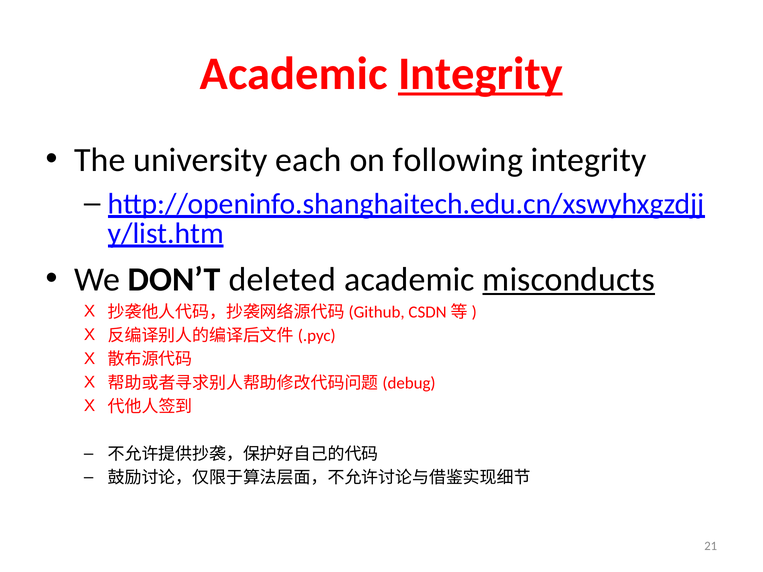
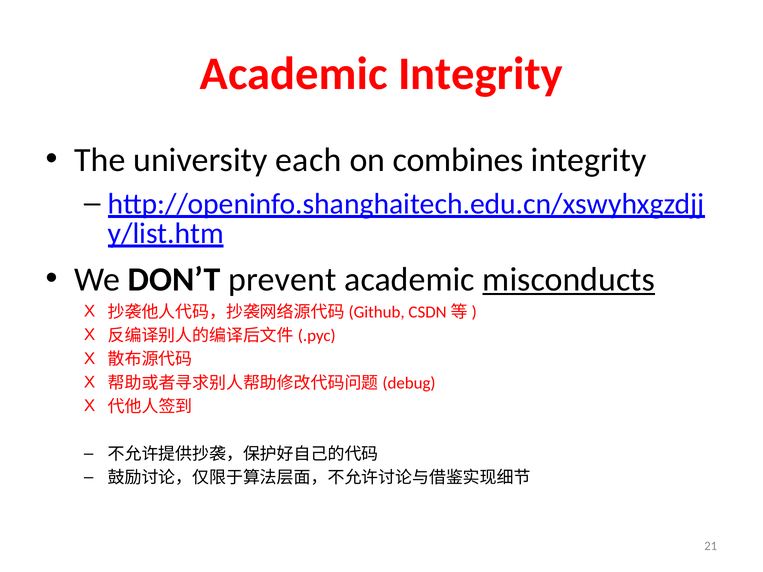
Integrity underline: present -> none (480, 74)
following: following -> combines (458, 160)
deleted: deleted -> prevent (282, 279)
